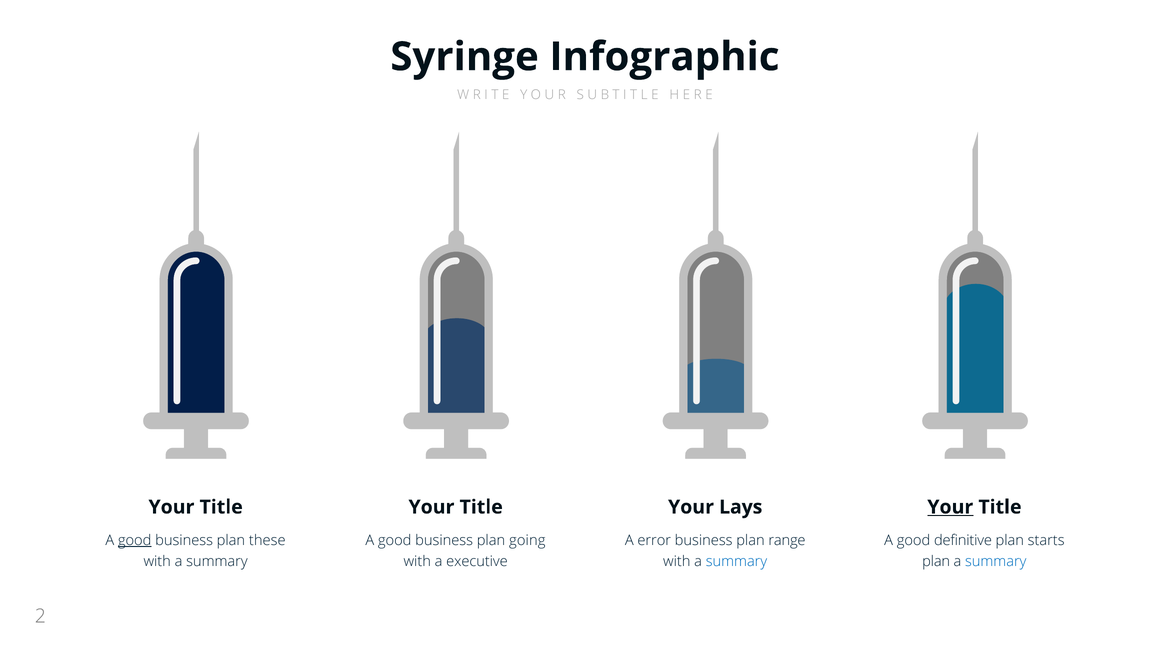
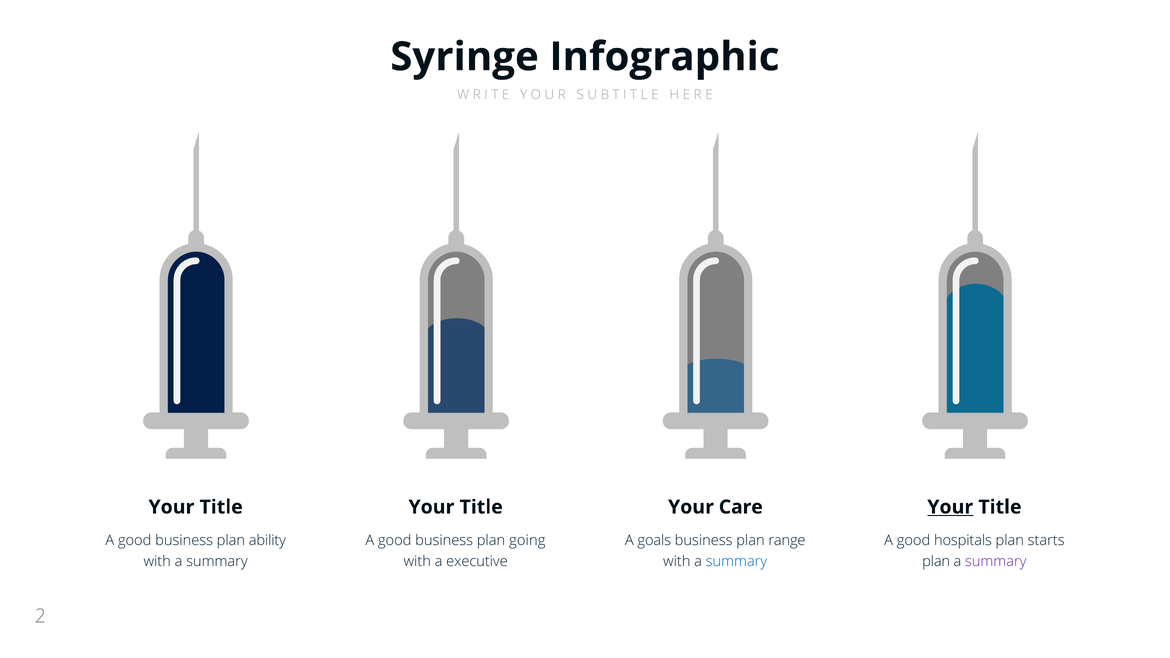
Lays: Lays -> Care (741, 507)
good underline: present -> none (135, 541)
these: these -> ability (267, 541)
error: error -> goals (654, 541)
definitive: definitive -> hospitals (963, 541)
summary colour: blue -> purple (996, 562)
